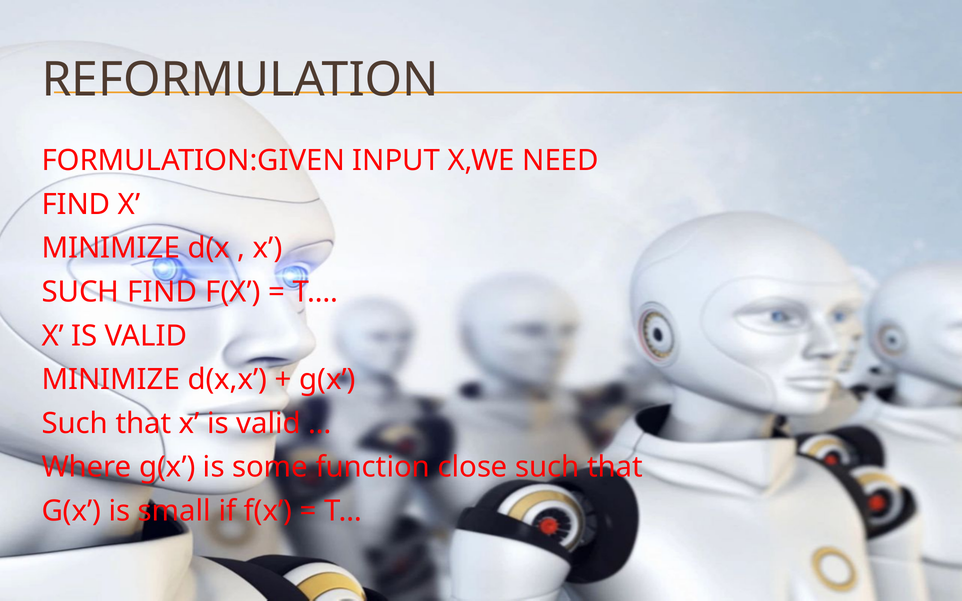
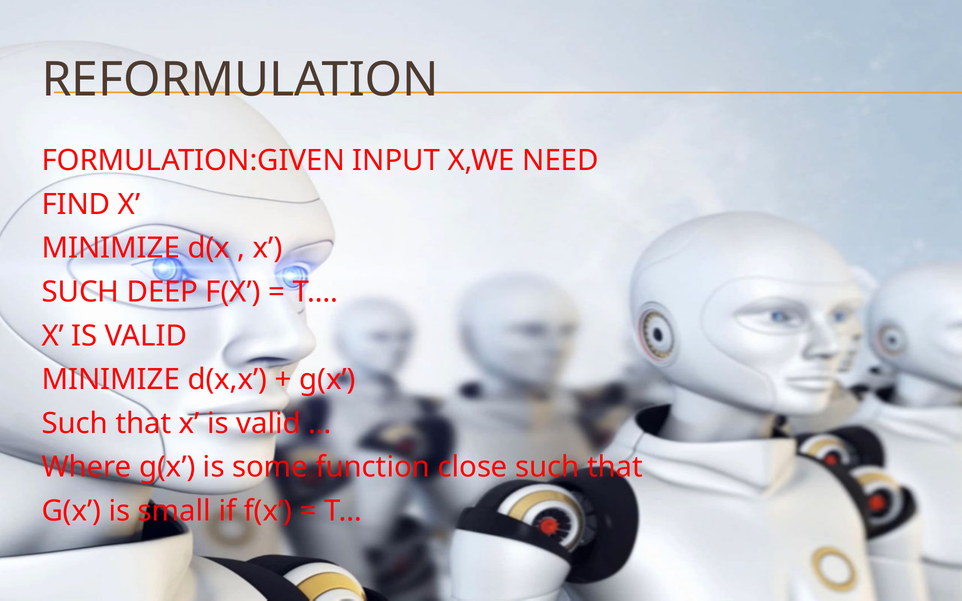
SUCH FIND: FIND -> DEEP (163, 292)
